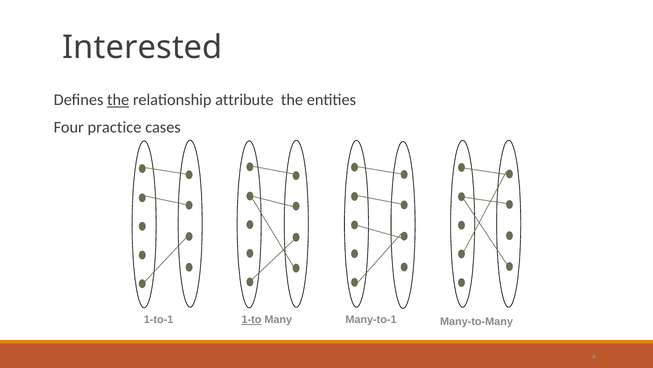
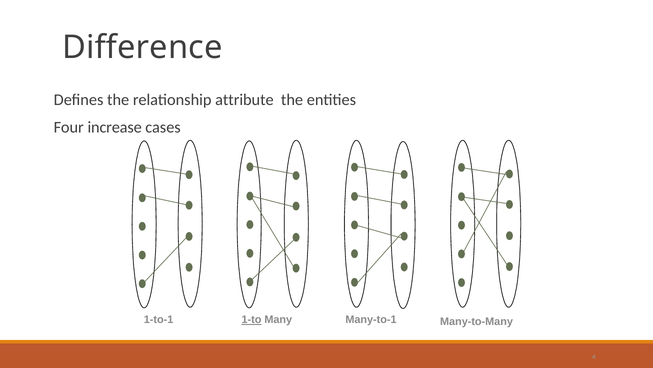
Interested: Interested -> Difference (142, 47)
the underline: present -> none (118, 100)
practice: practice -> increase (115, 127)
